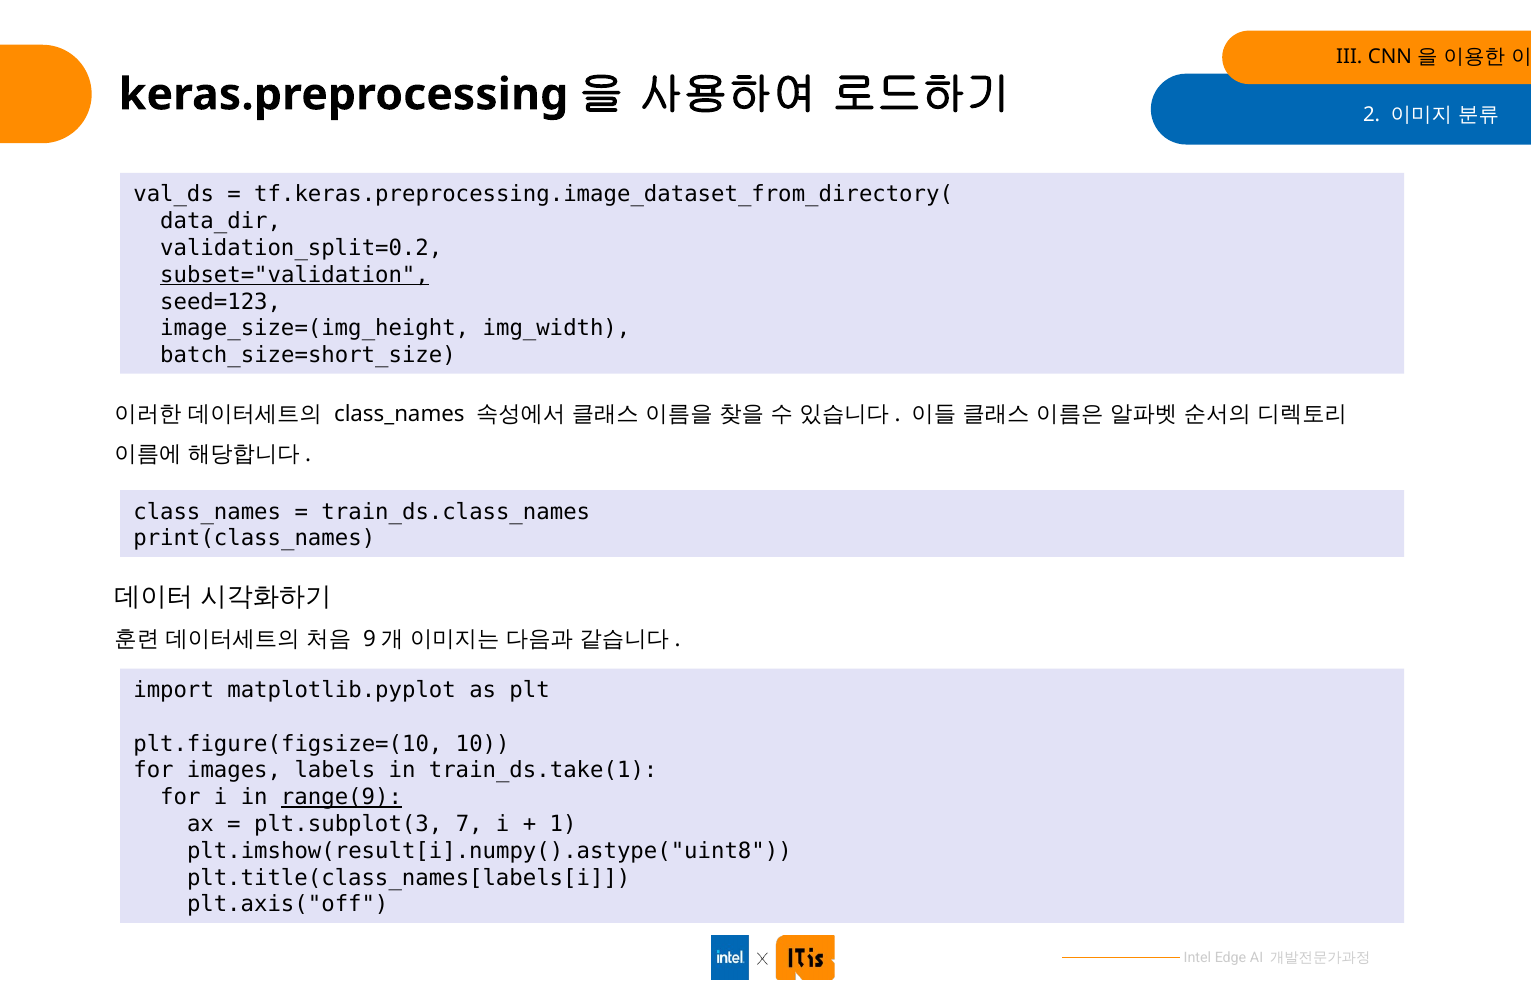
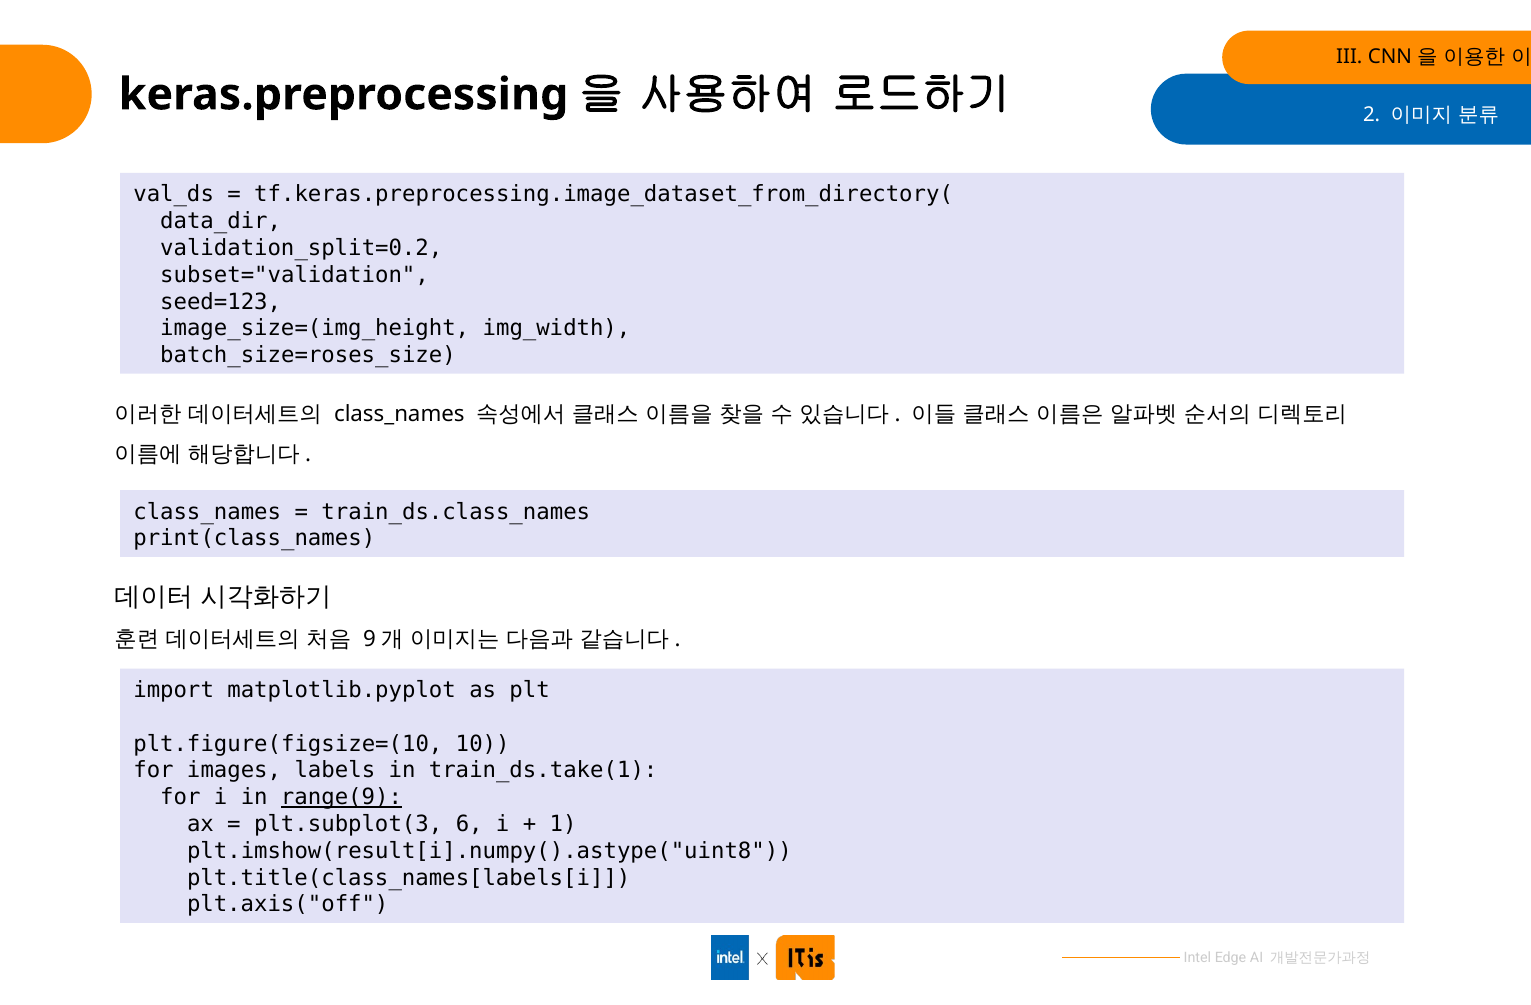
subset="validation underline: present -> none (295, 275)
batch_size=short_size: batch_size=short_size -> batch_size=roses_size (308, 356)
7: 7 -> 6 (469, 825)
